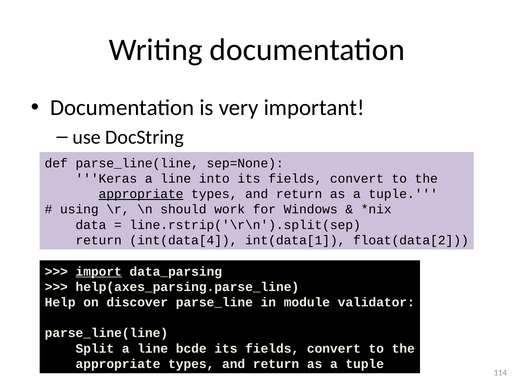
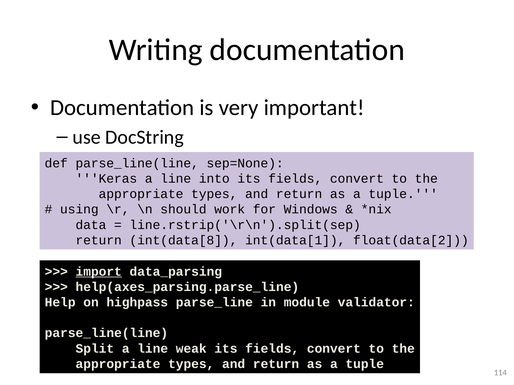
appropriate underline: present -> none (141, 194)
int(data[4: int(data[4 -> int(data[8 (183, 240)
discover: discover -> highpass (137, 303)
bcde: bcde -> weak (191, 349)
